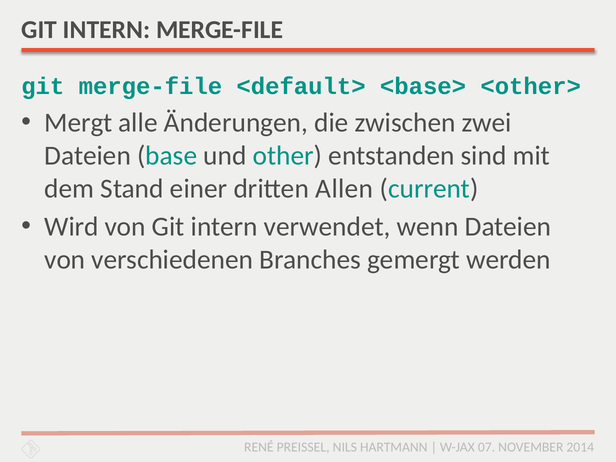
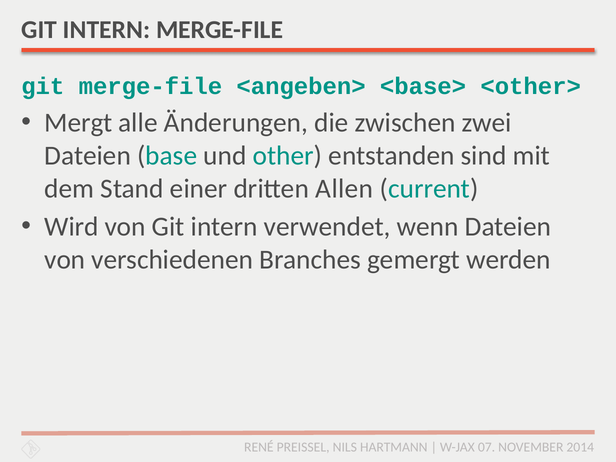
<default>: <default> -> <angeben> (301, 86)
